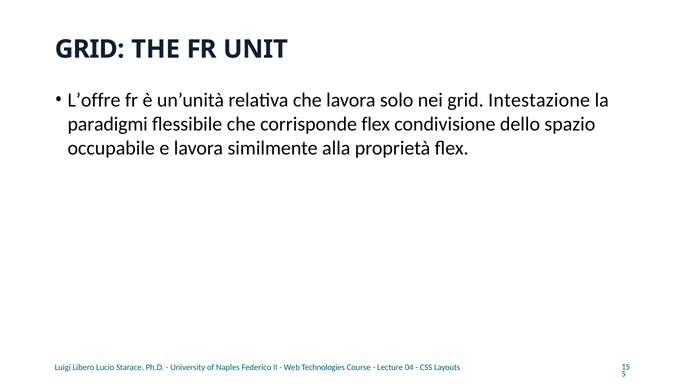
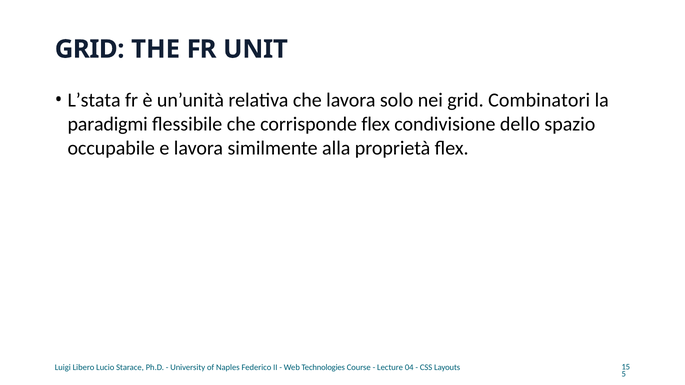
L’offre: L’offre -> L’stata (94, 100)
Intestazione: Intestazione -> Combinatori (539, 100)
